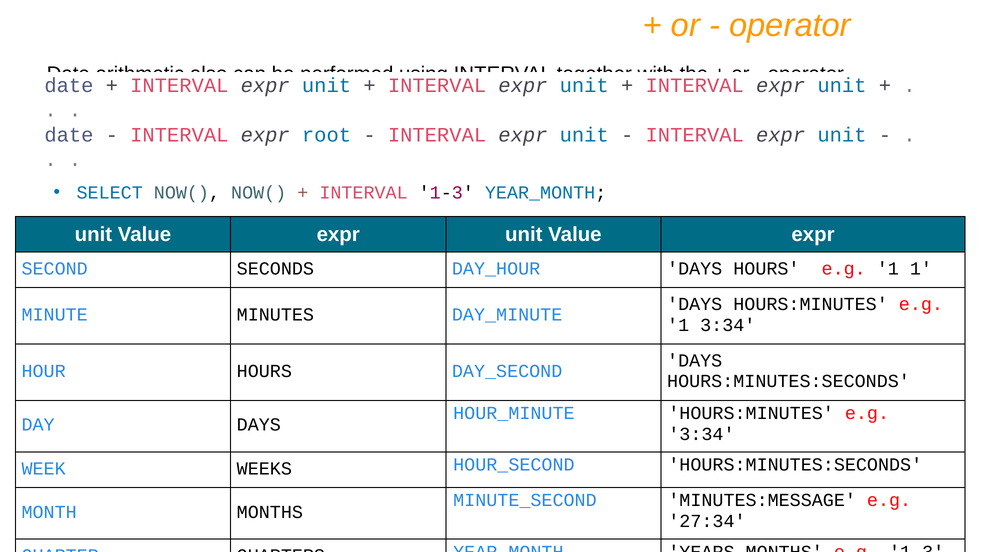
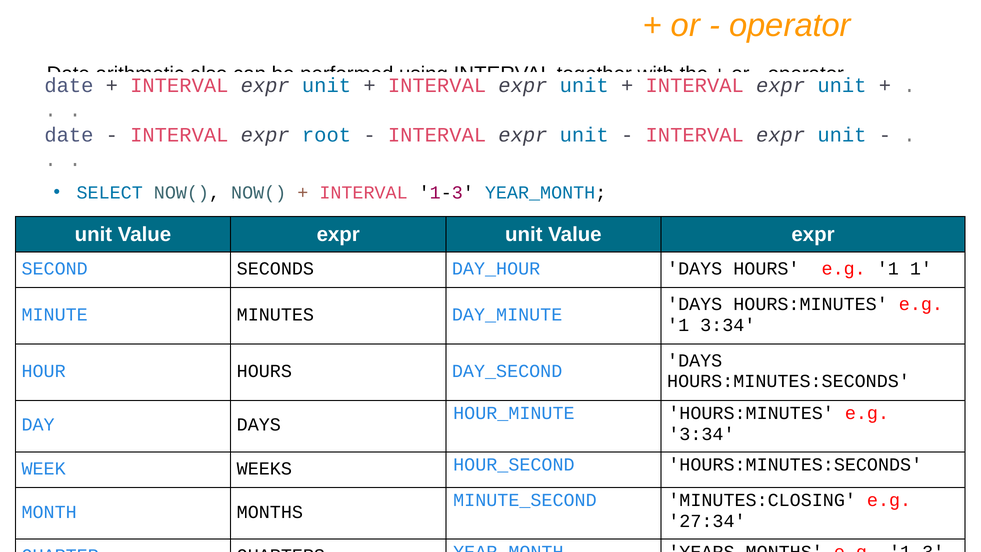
MINUTES:MESSAGE: MINUTES:MESSAGE -> MINUTES:CLOSING (762, 500)
